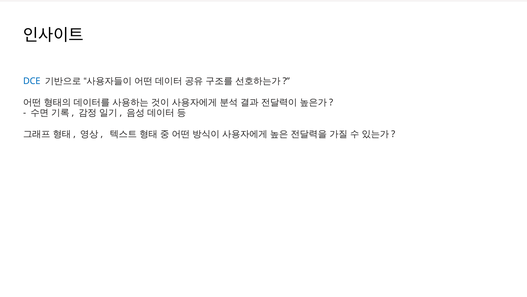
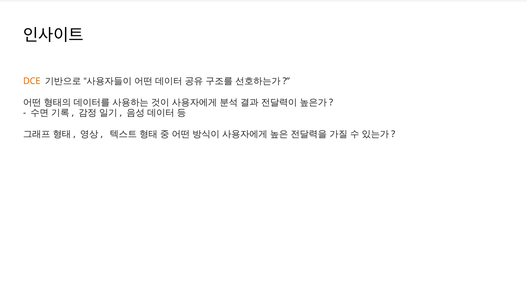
DCE colour: blue -> orange (32, 81)
